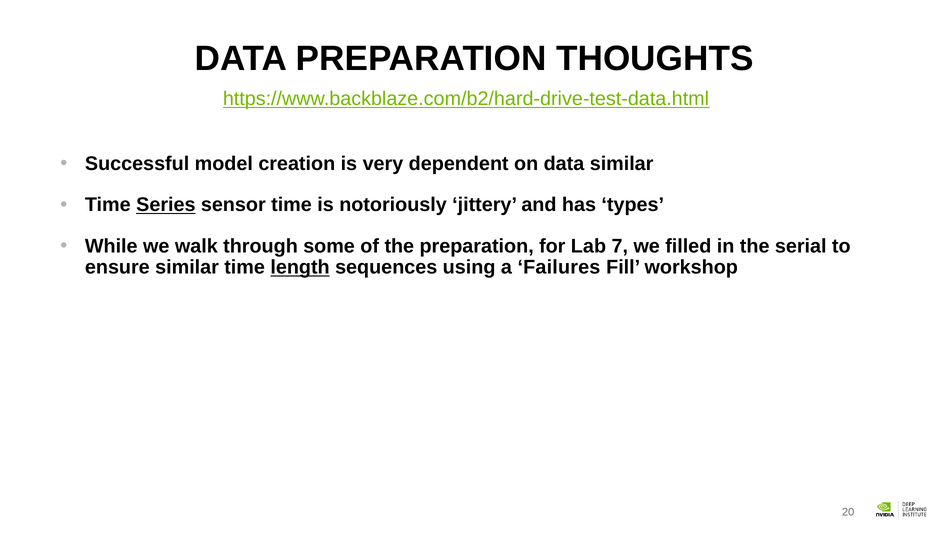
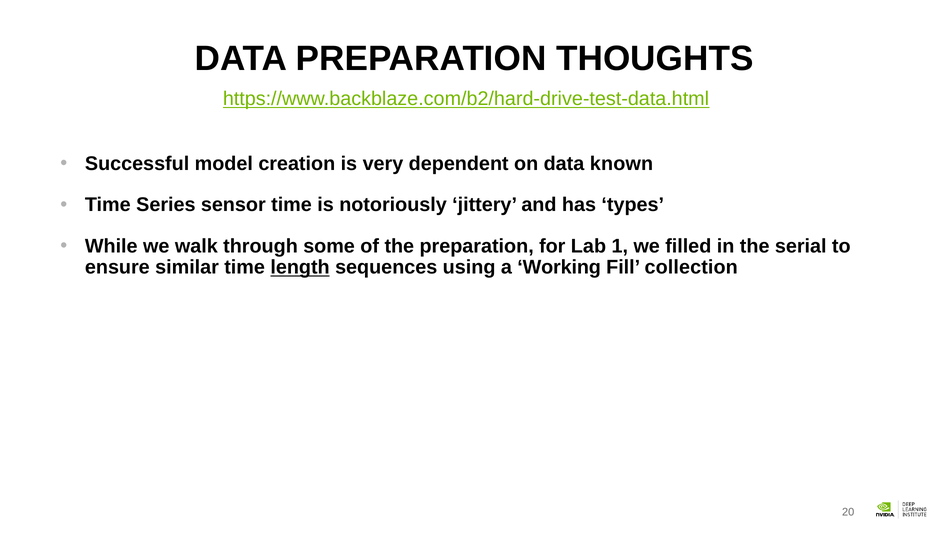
data similar: similar -> known (621, 164)
Series underline: present -> none (166, 205)
7: 7 -> 1 (620, 246)
Failures: Failures -> Working (559, 267)
workshop: workshop -> collection (691, 267)
